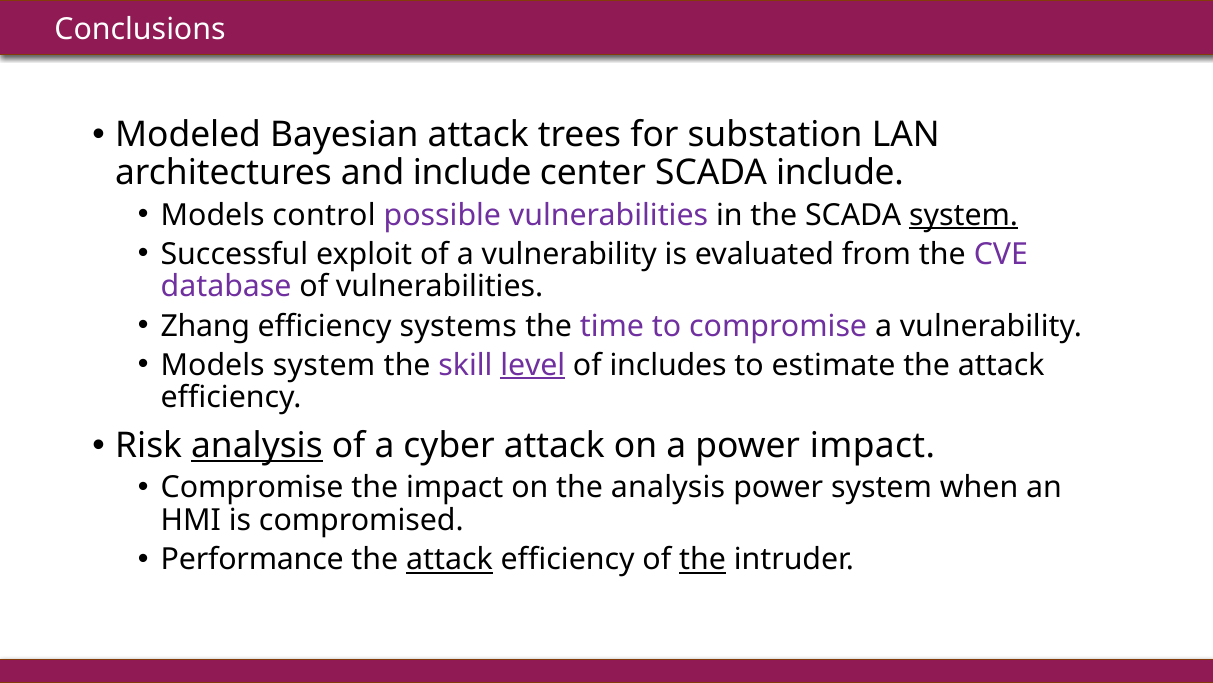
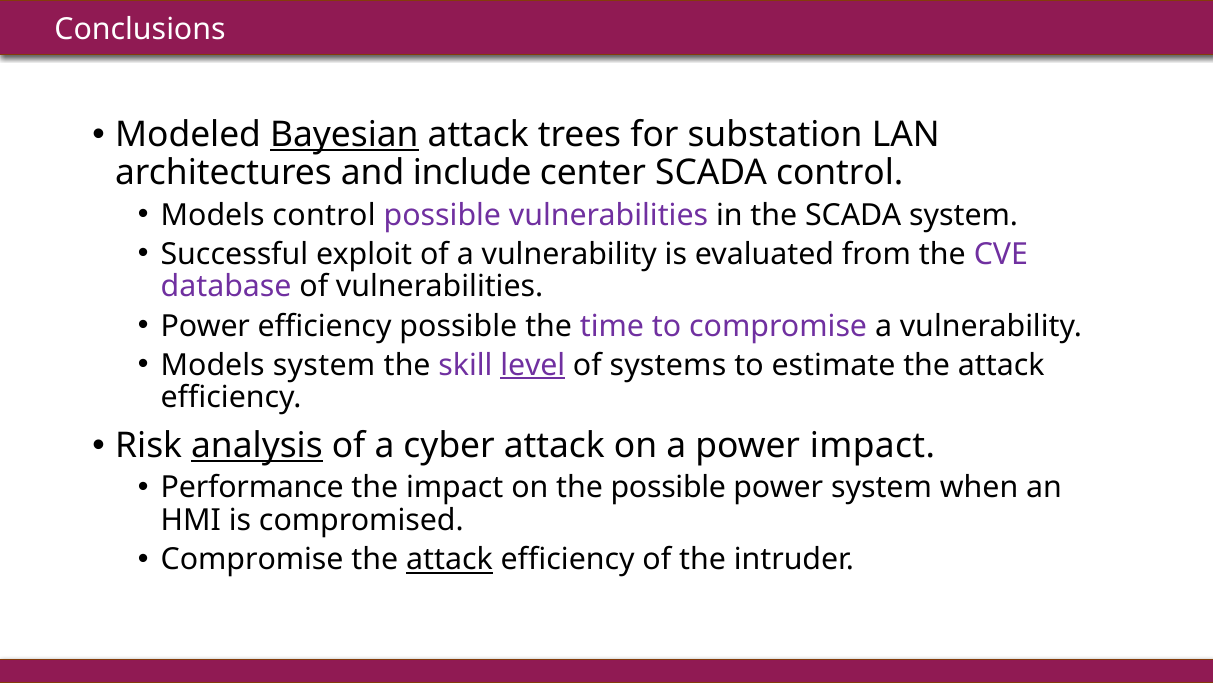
Bayesian underline: none -> present (344, 135)
SCADA include: include -> control (840, 173)
system underline: present -> none (964, 215)
Zhang: Zhang -> Power (205, 326)
efficiency systems: systems -> possible (458, 326)
includes: includes -> systems (668, 365)
Compromise: Compromise -> Performance (252, 487)
the analysis: analysis -> possible (668, 487)
Performance: Performance -> Compromise (252, 559)
the underline: present -> none (703, 559)
